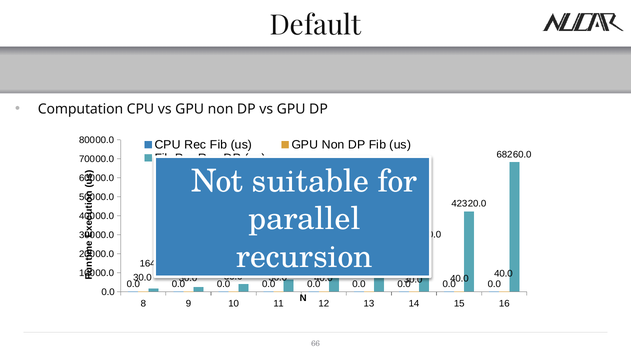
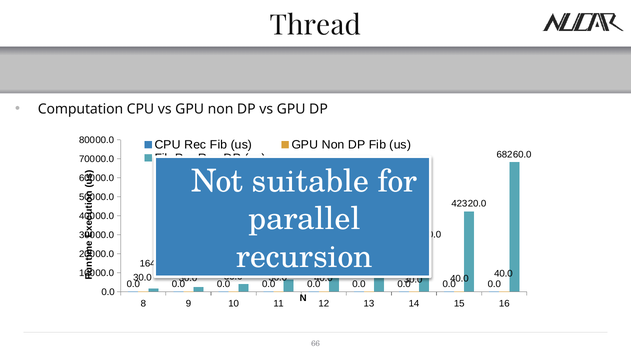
Default: Default -> Thread (315, 25)
